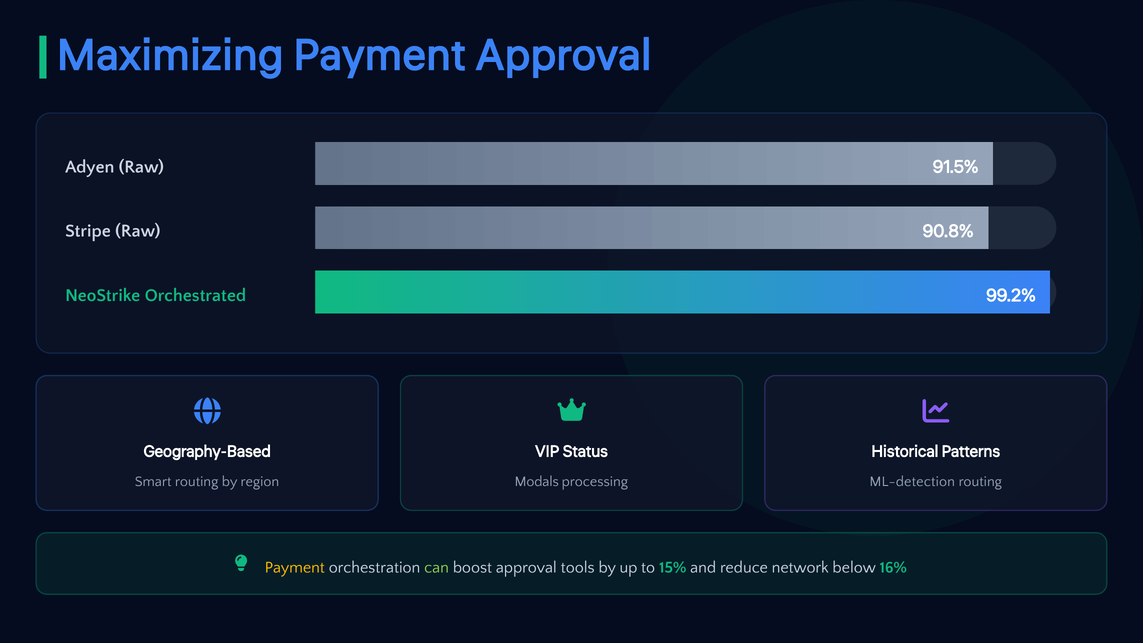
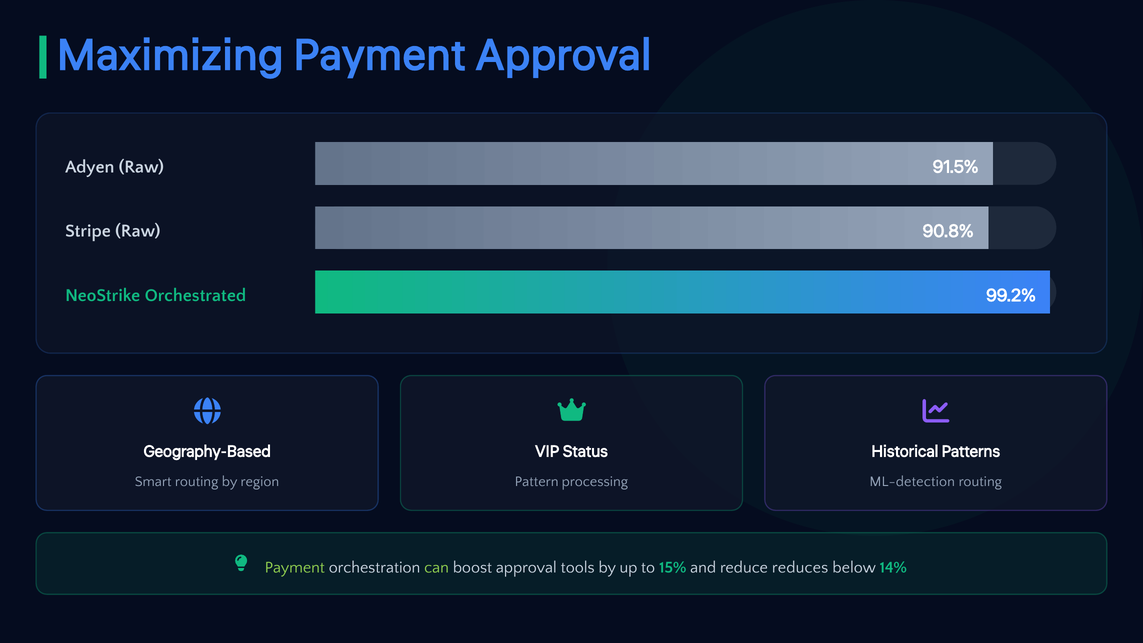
Modals: Modals -> Pattern (537, 481)
Payment colour: yellow -> light green (295, 567)
network: network -> reduces (800, 567)
16%: 16% -> 14% (893, 567)
